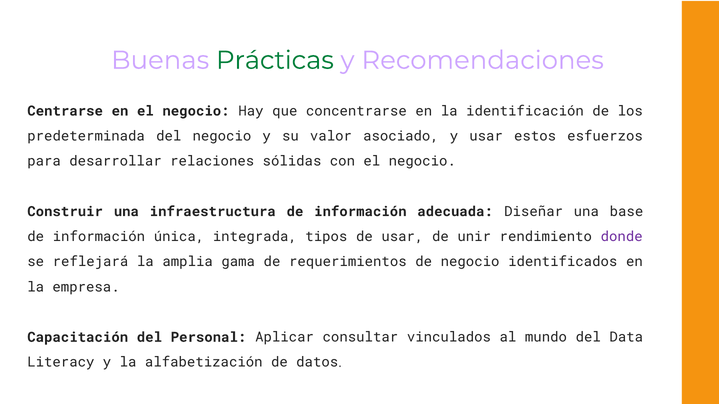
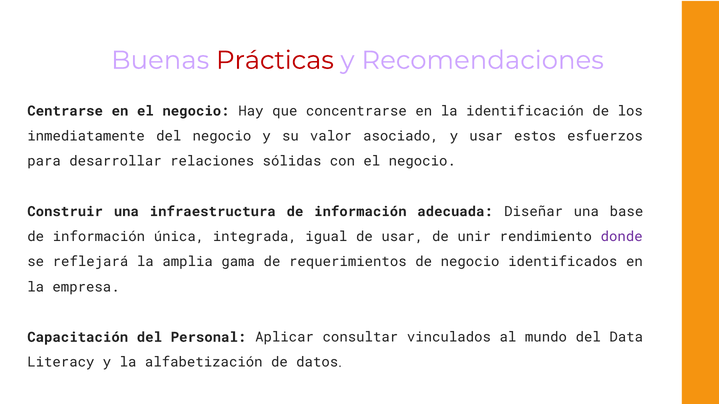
Prácticas colour: green -> red (275, 60)
predeterminada: predeterminada -> inmediatamente (86, 136)
tipos: tipos -> igual (326, 237)
